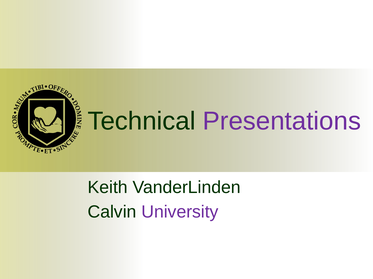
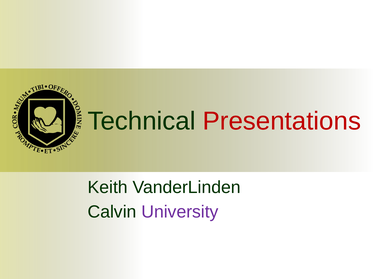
Presentations colour: purple -> red (282, 121)
